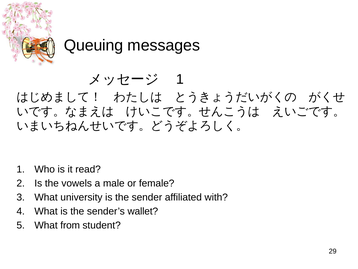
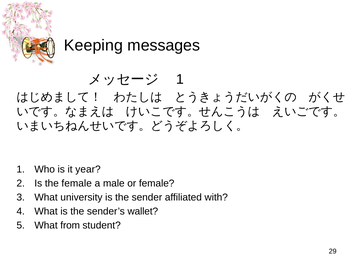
Queuing: Queuing -> Keeping (93, 45)
read: read -> year (88, 169)
the vowels: vowels -> female (77, 183)
